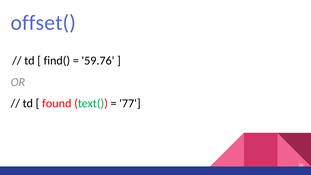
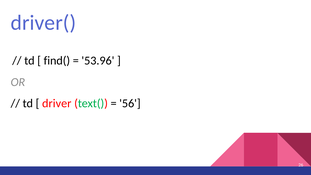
offset(: offset( -> driver( (43, 23)
59.76: 59.76 -> 53.96 (98, 61)
found: found -> driver (57, 103)
77: 77 -> 56 (130, 103)
